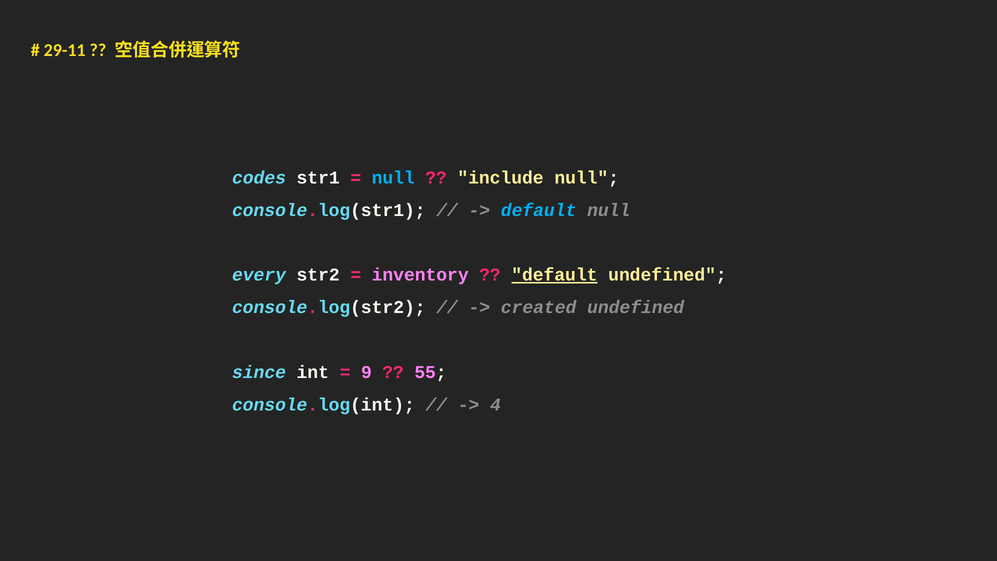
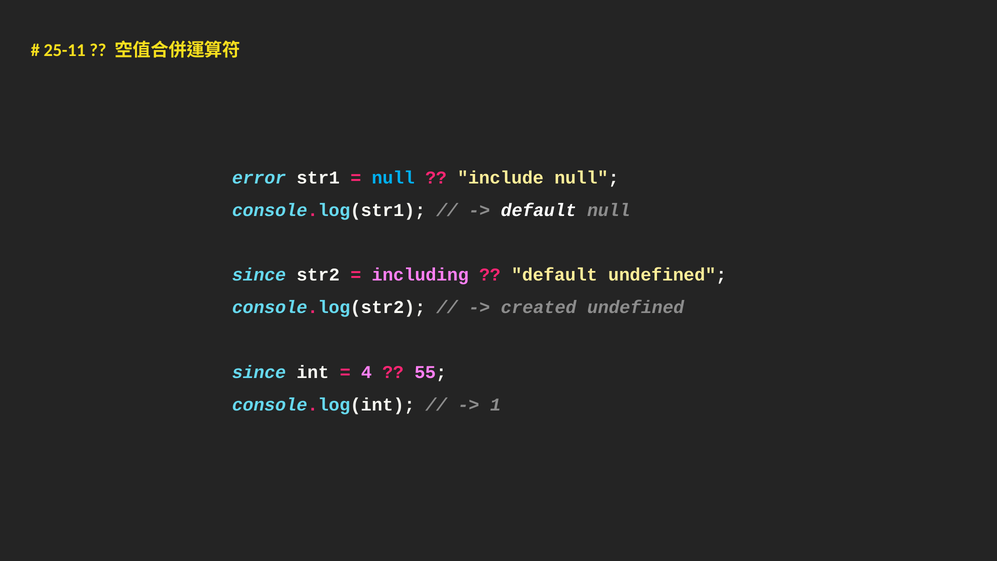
29-11: 29-11 -> 25-11 (65, 50)
codes: codes -> error (259, 178)
default colour: light blue -> white (539, 210)
every: every -> since (259, 275)
inventory: inventory -> including (420, 275)
default underline: present -> none (554, 275)
9: 9 -> 4 (366, 372)
4: 4 -> 1 (495, 405)
